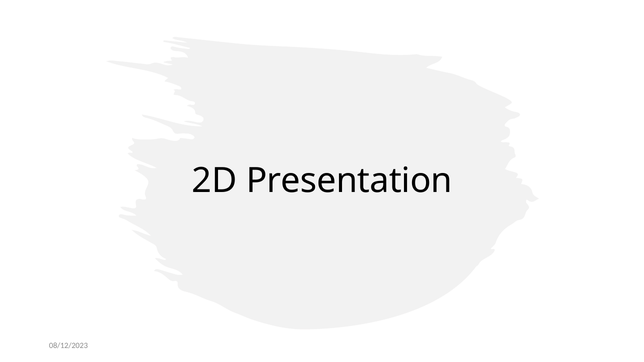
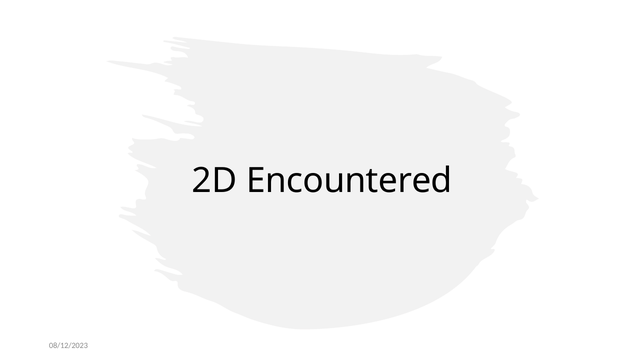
2D Presentation: Presentation -> Encountered (349, 181)
